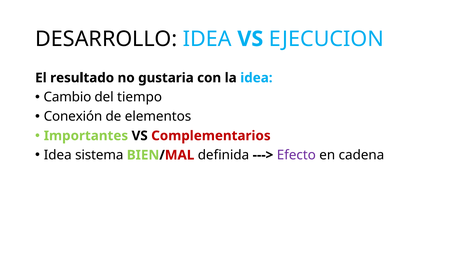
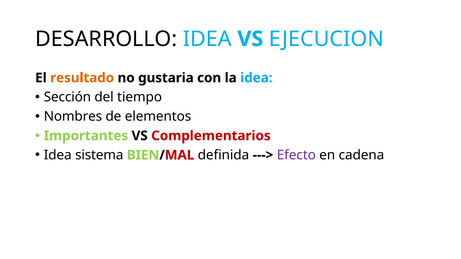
resultado colour: black -> orange (82, 78)
Cambio: Cambio -> Sección (67, 97)
Conexión: Conexión -> Nombres (73, 117)
